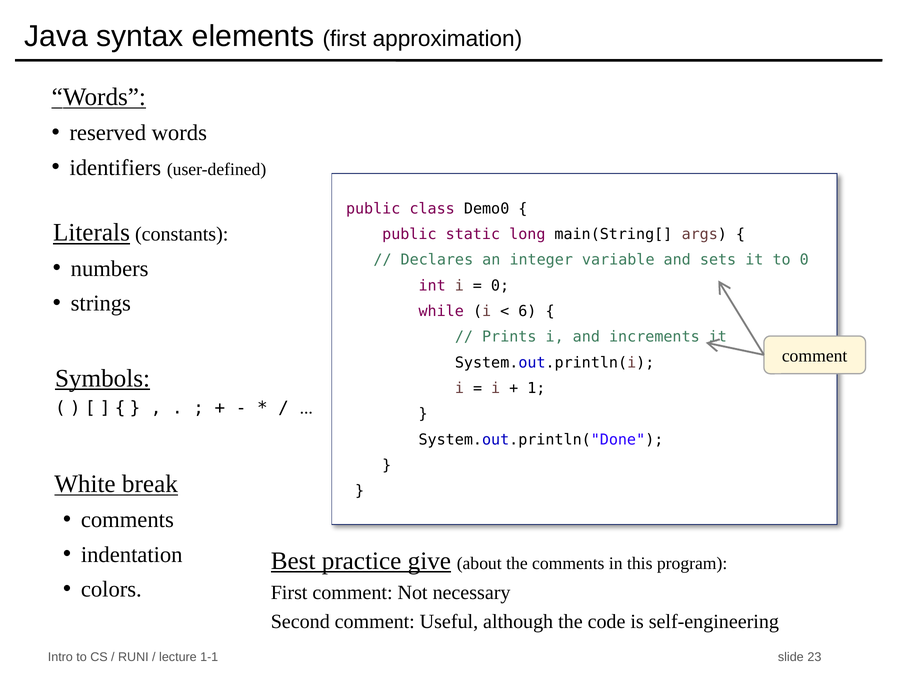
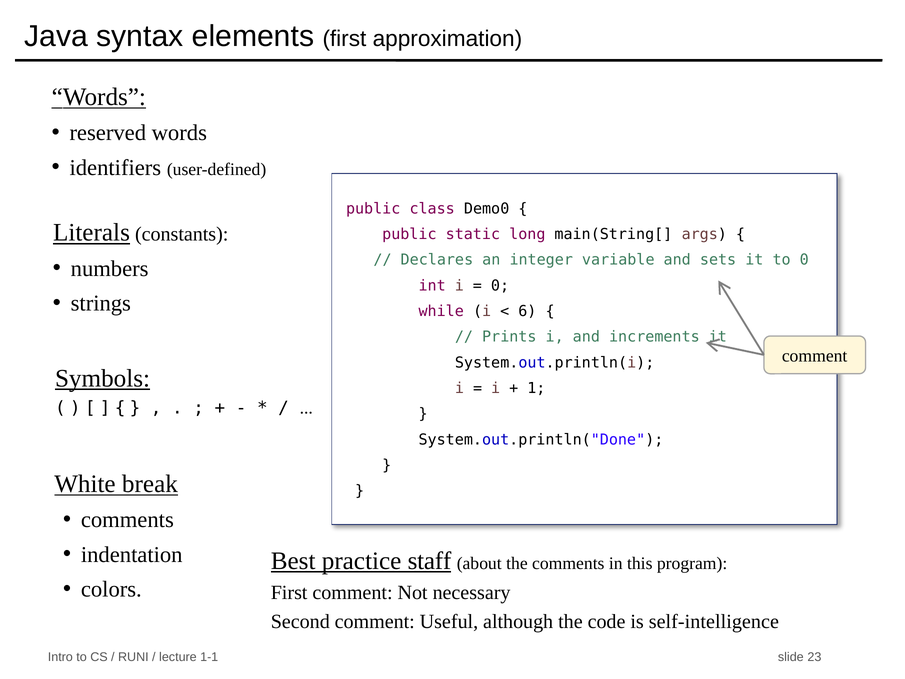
give: give -> staff (429, 561)
self-engineering: self-engineering -> self-intelligence (714, 622)
